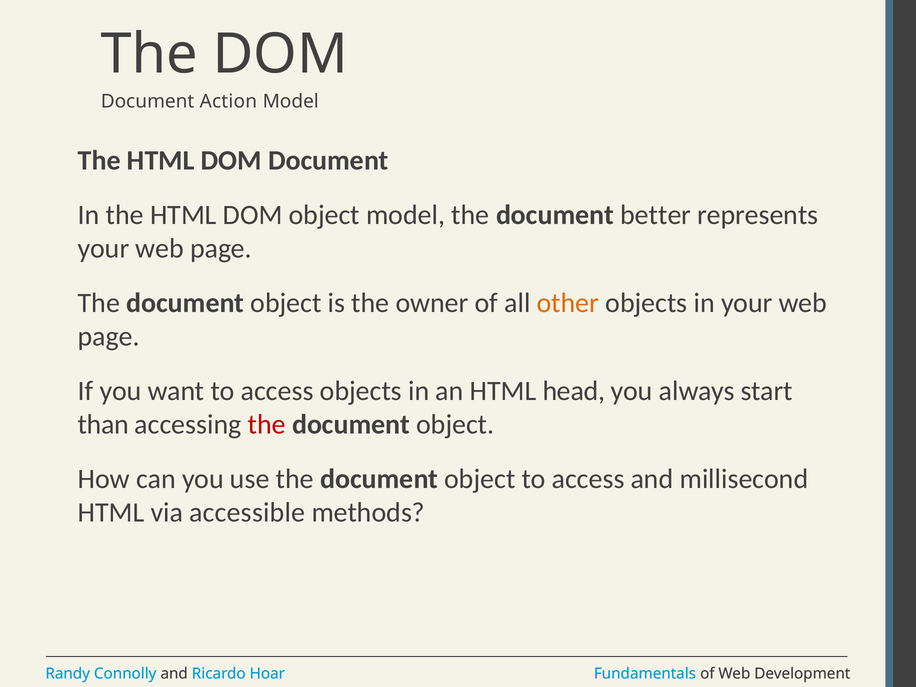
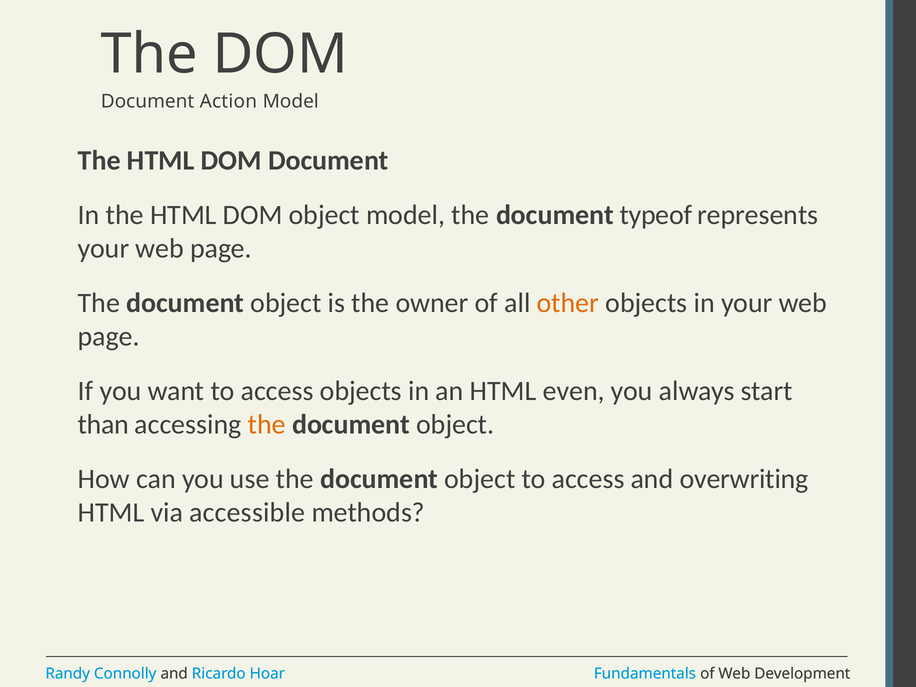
better: better -> typeof (656, 215)
head: head -> even (574, 391)
the colour: red -> orange (267, 424)
millisecond: millisecond -> overwriting (744, 479)
